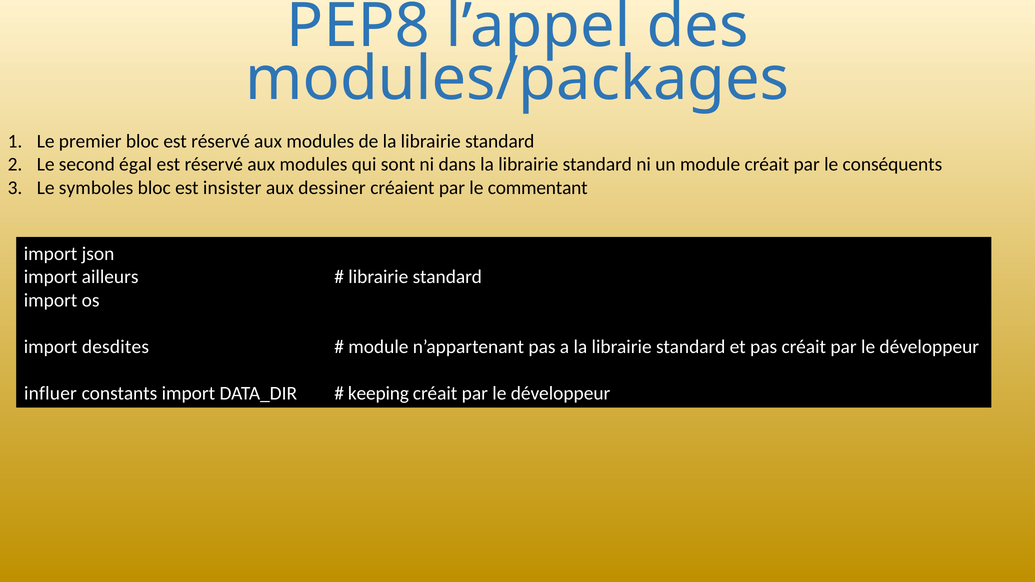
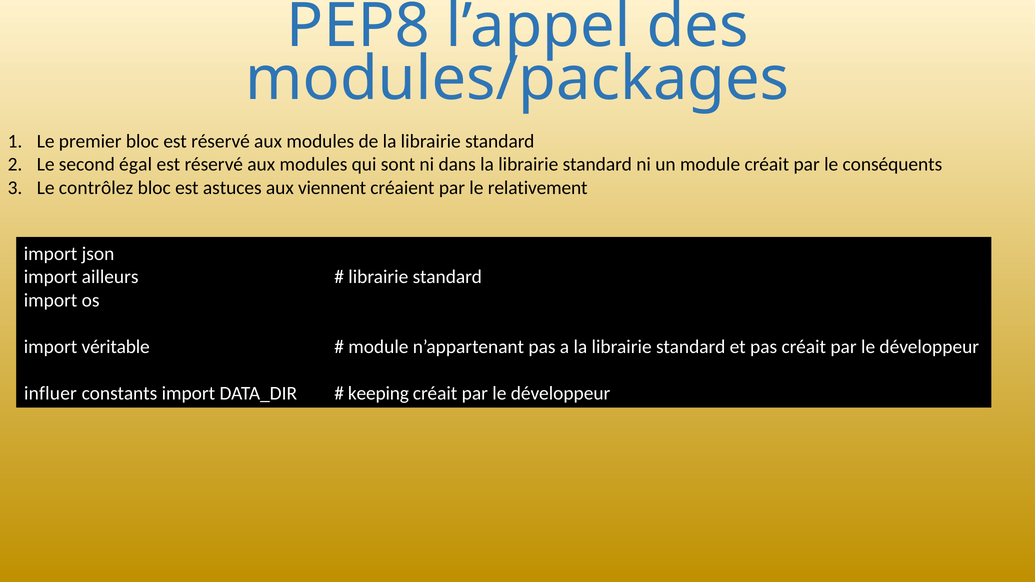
symboles: symboles -> contrôlez (96, 188)
insister: insister -> astuces (232, 188)
dessiner: dessiner -> viennent (332, 188)
commentant: commentant -> relativement (538, 188)
desdites: desdites -> véritable (116, 347)
